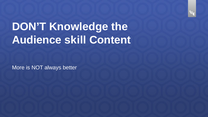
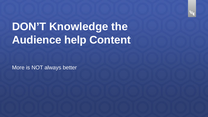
skill: skill -> help (75, 40)
